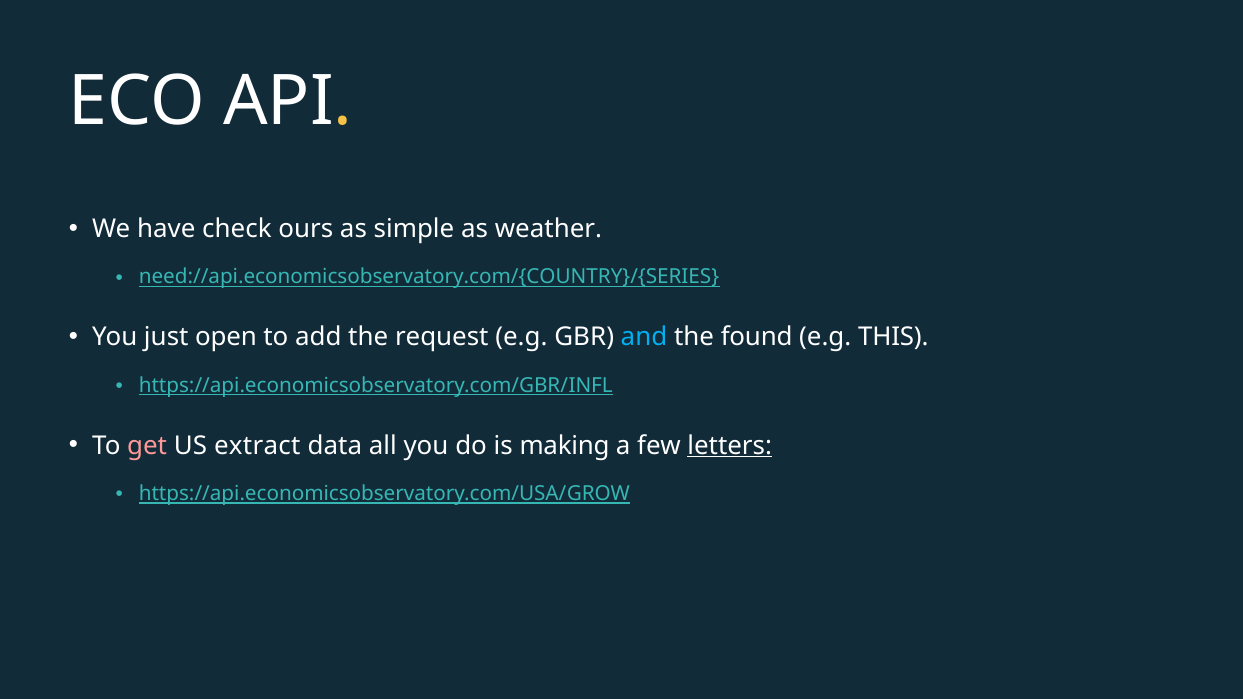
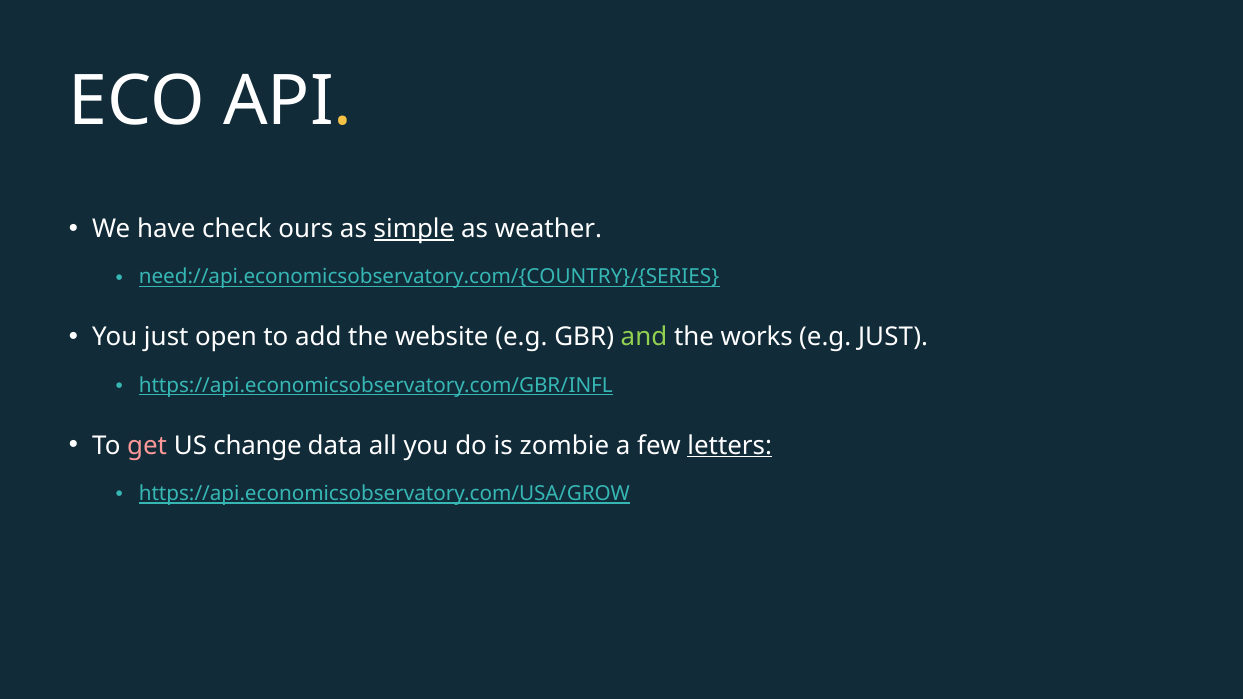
simple underline: none -> present (414, 229)
request: request -> website (442, 337)
and colour: light blue -> light green (644, 337)
found: found -> works (757, 337)
e.g THIS: THIS -> JUST (893, 337)
extract: extract -> change (257, 446)
making: making -> zombie (564, 446)
